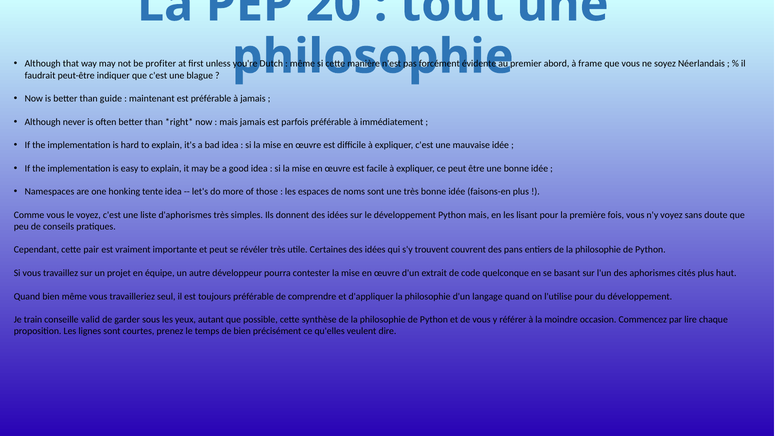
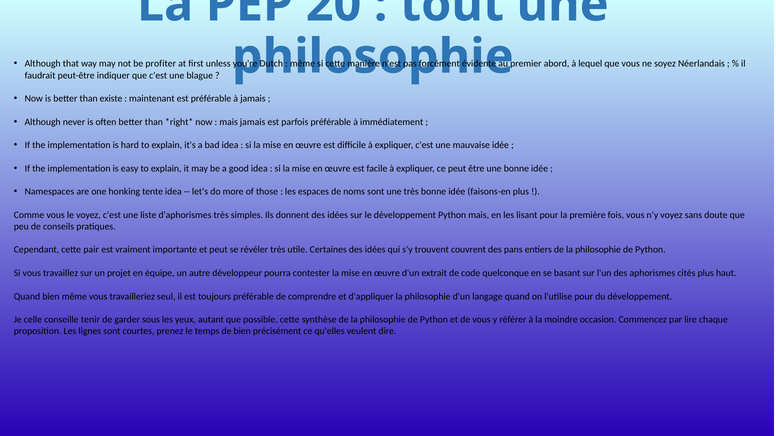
frame: frame -> lequel (590, 64)
guide: guide -> existe (111, 99)
train: train -> celle (33, 320)
valid: valid -> tenir (90, 320)
